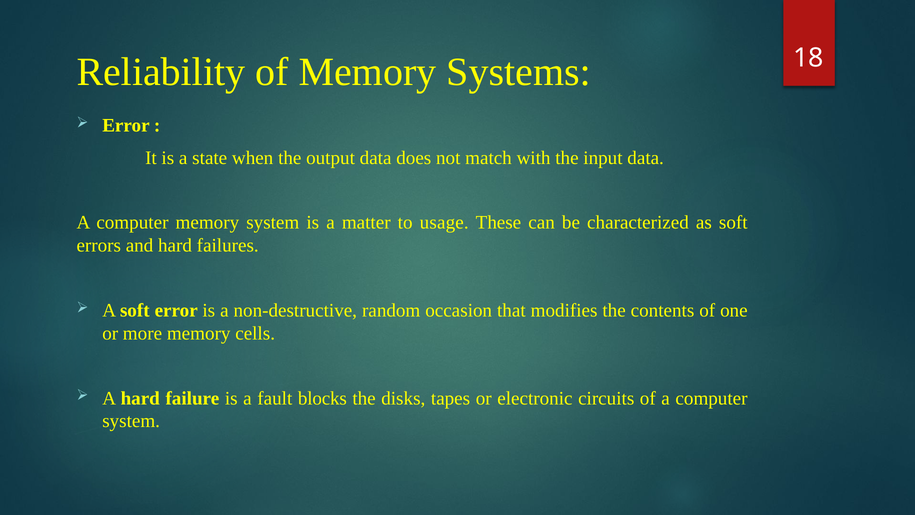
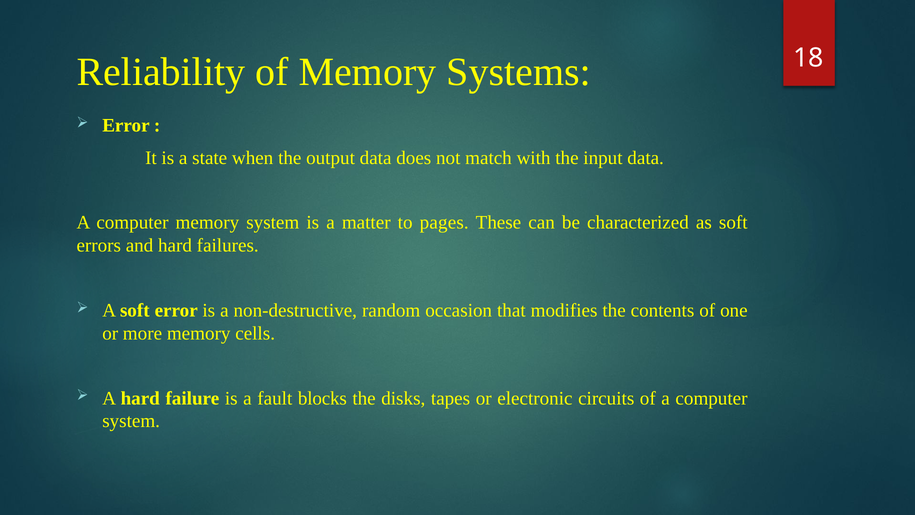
usage: usage -> pages (444, 223)
